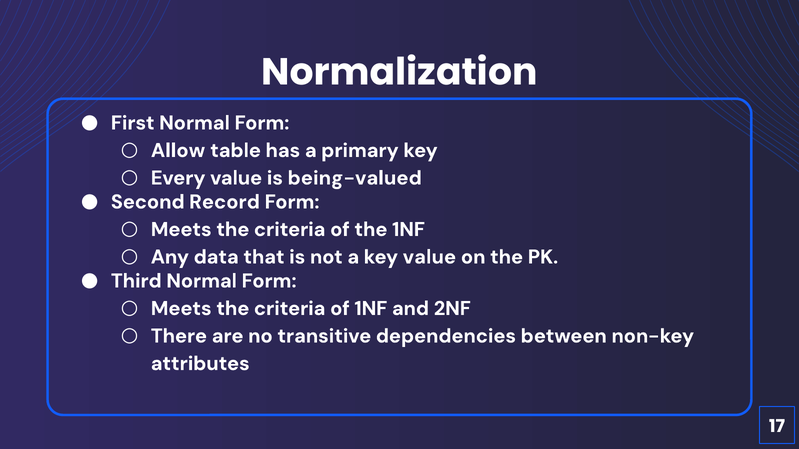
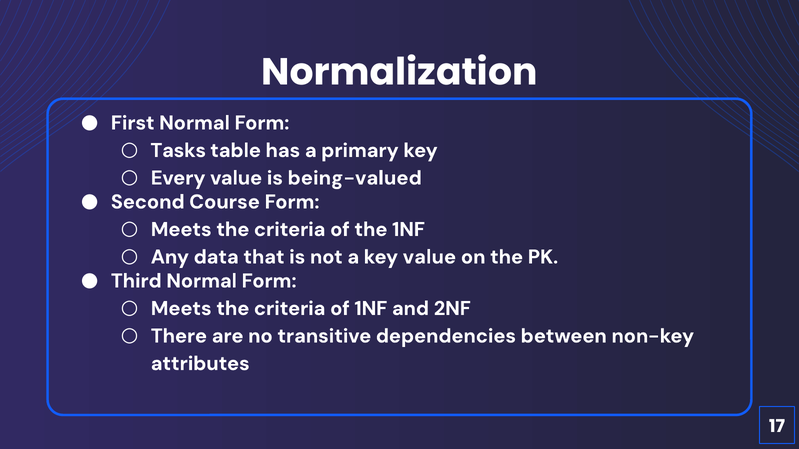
Allow: Allow -> Tasks (178, 151)
Record: Record -> Course (225, 202)
